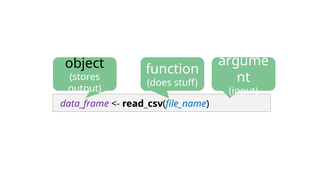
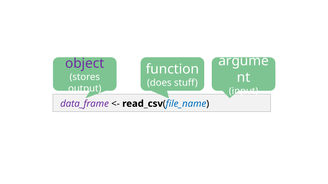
object colour: black -> purple (85, 64)
